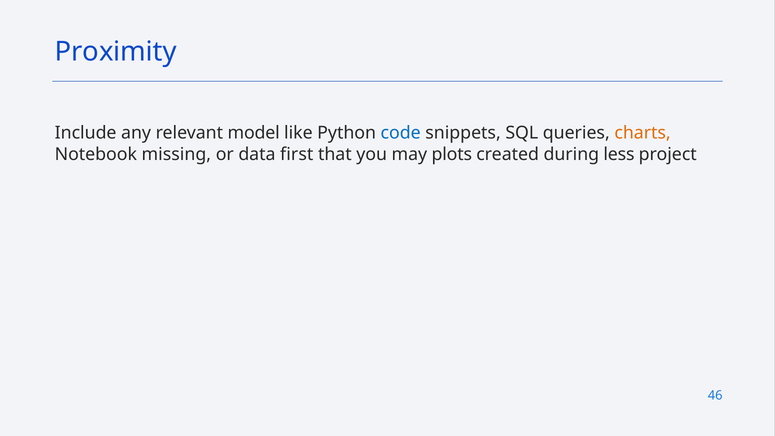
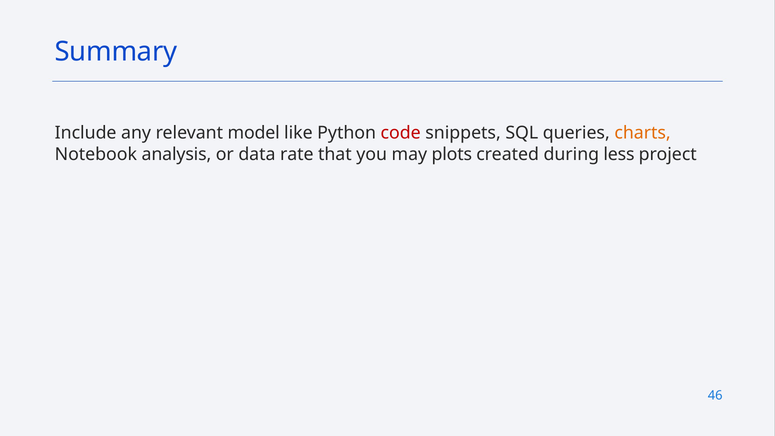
Proximity: Proximity -> Summary (116, 52)
code colour: blue -> red (401, 133)
missing: missing -> analysis (176, 154)
first: first -> rate (297, 154)
